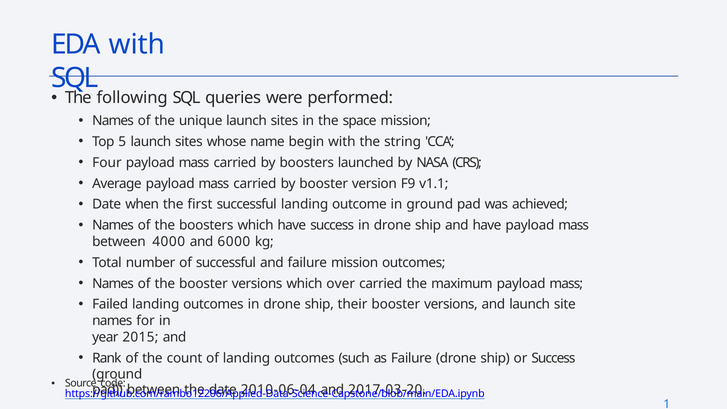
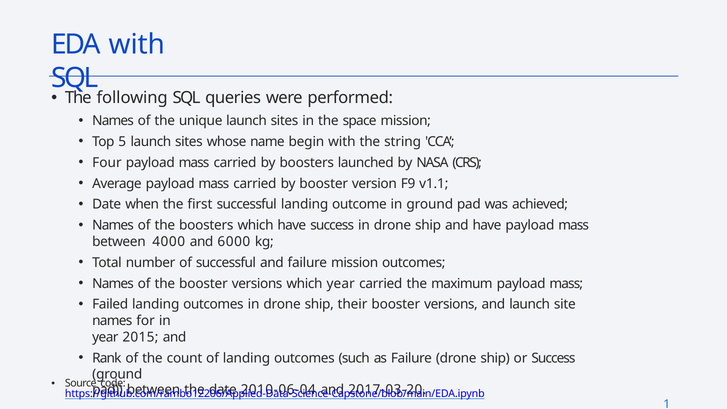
which over: over -> year (341, 284)
